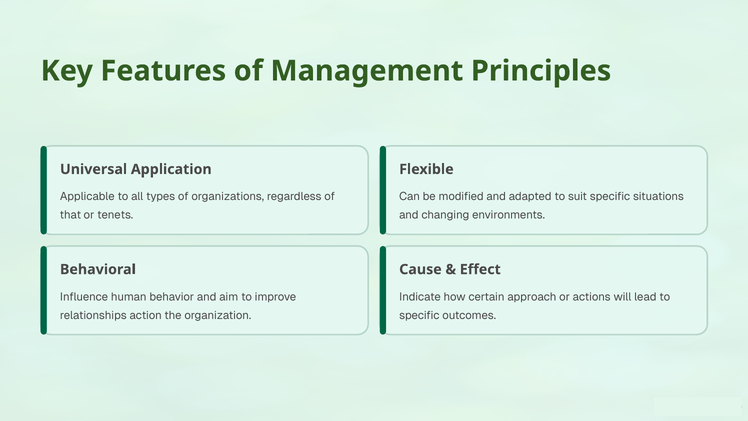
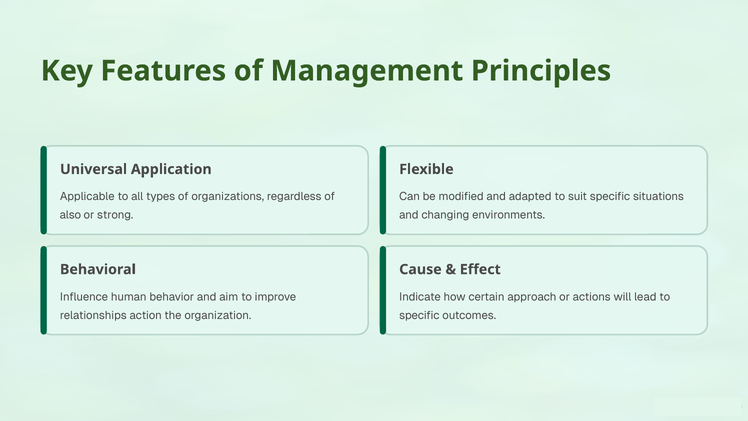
that: that -> also (70, 215)
tenets: tenets -> strong (115, 215)
